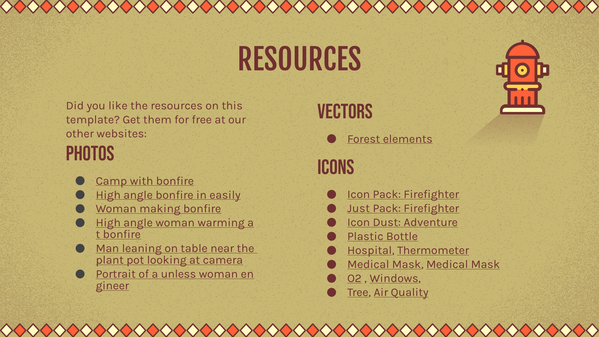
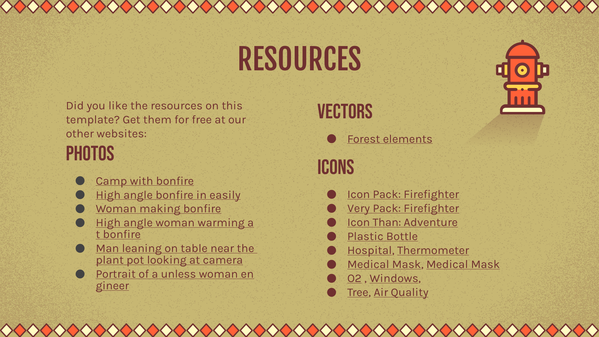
Just: Just -> Very (359, 208)
Dust: Dust -> Than (387, 222)
